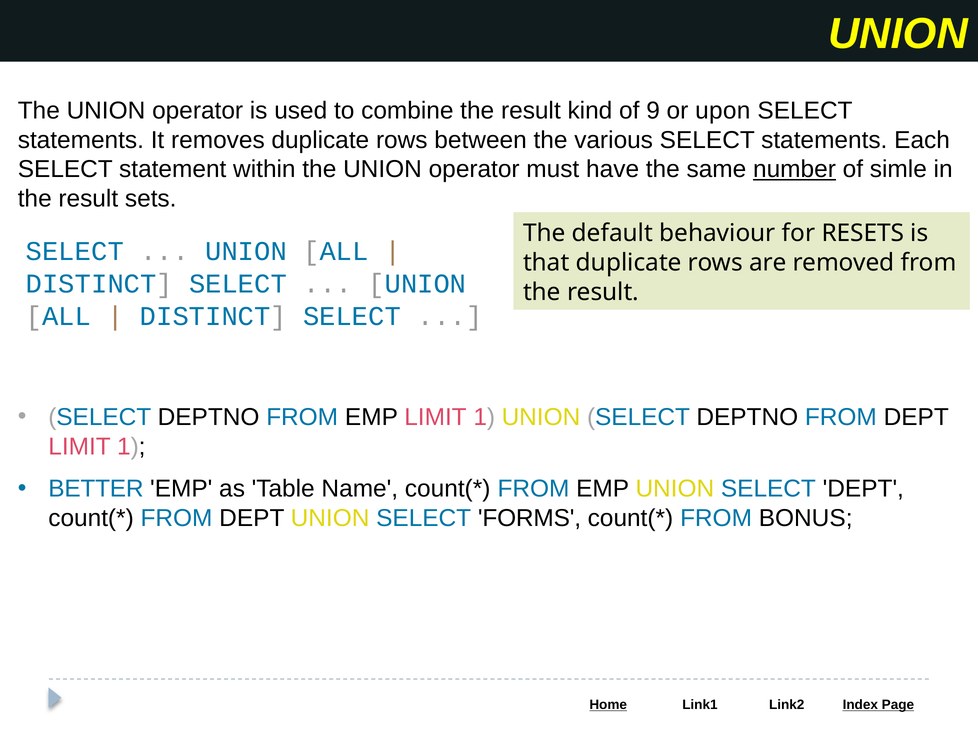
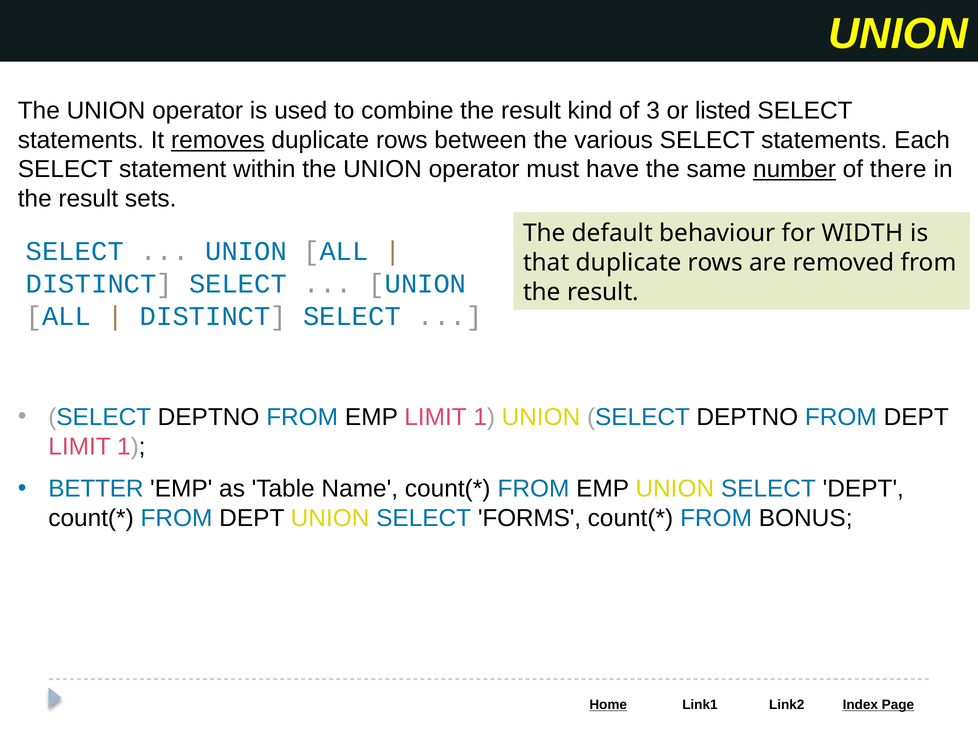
9: 9 -> 3 (653, 111)
upon: upon -> listed (723, 111)
removes underline: none -> present (218, 140)
simle: simle -> there (898, 169)
RESETS: RESETS -> WIDTH (863, 234)
